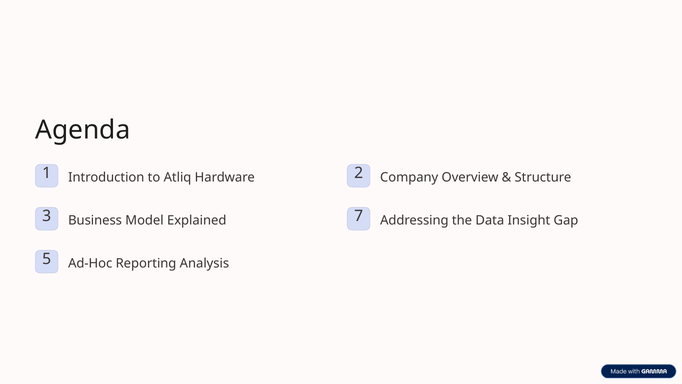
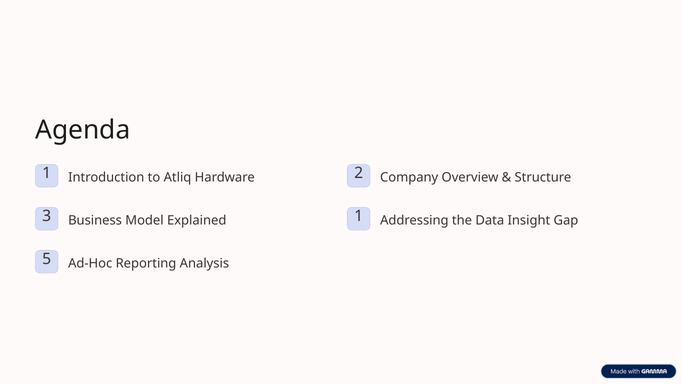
Explained 7: 7 -> 1 (359, 216)
